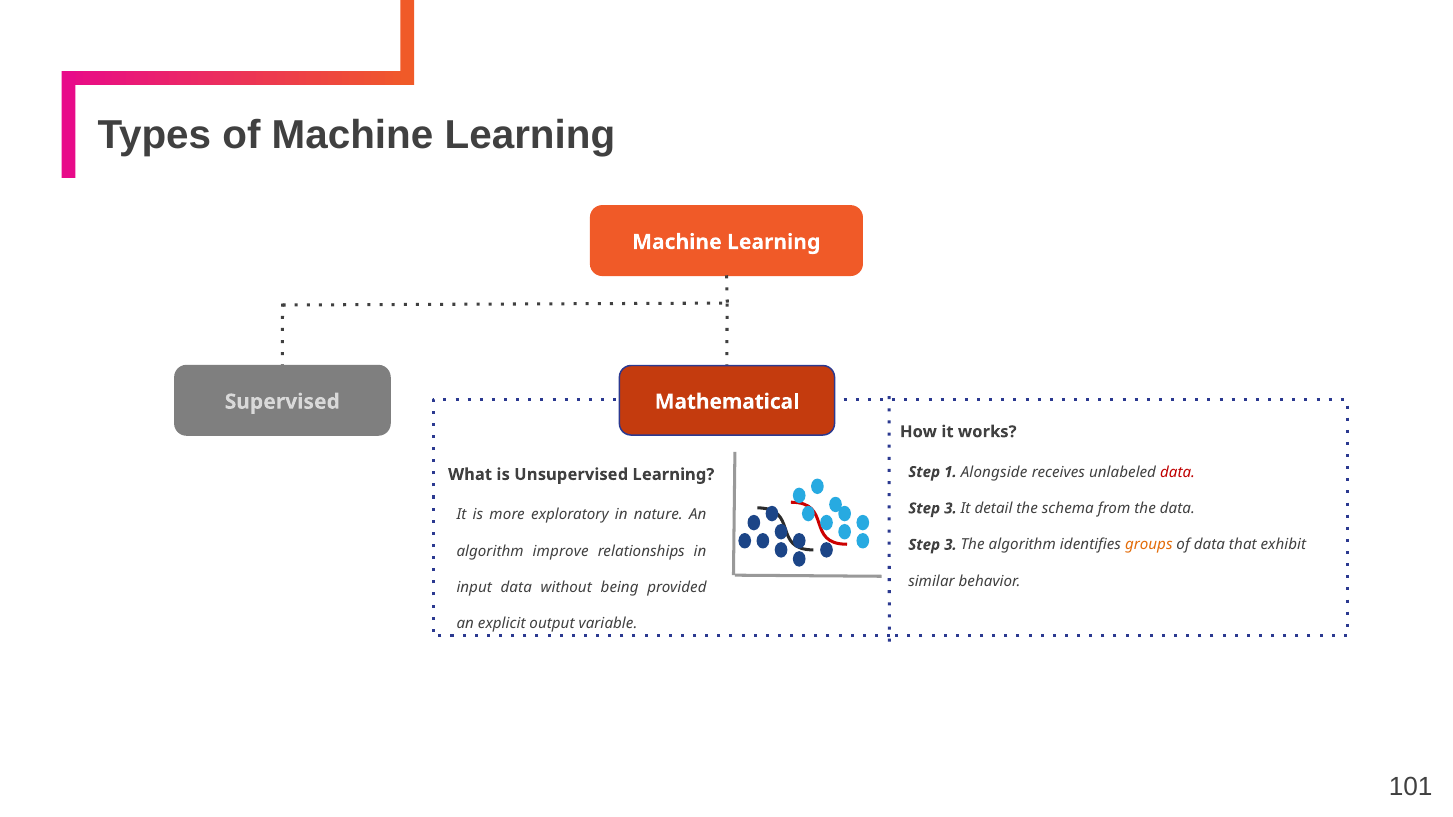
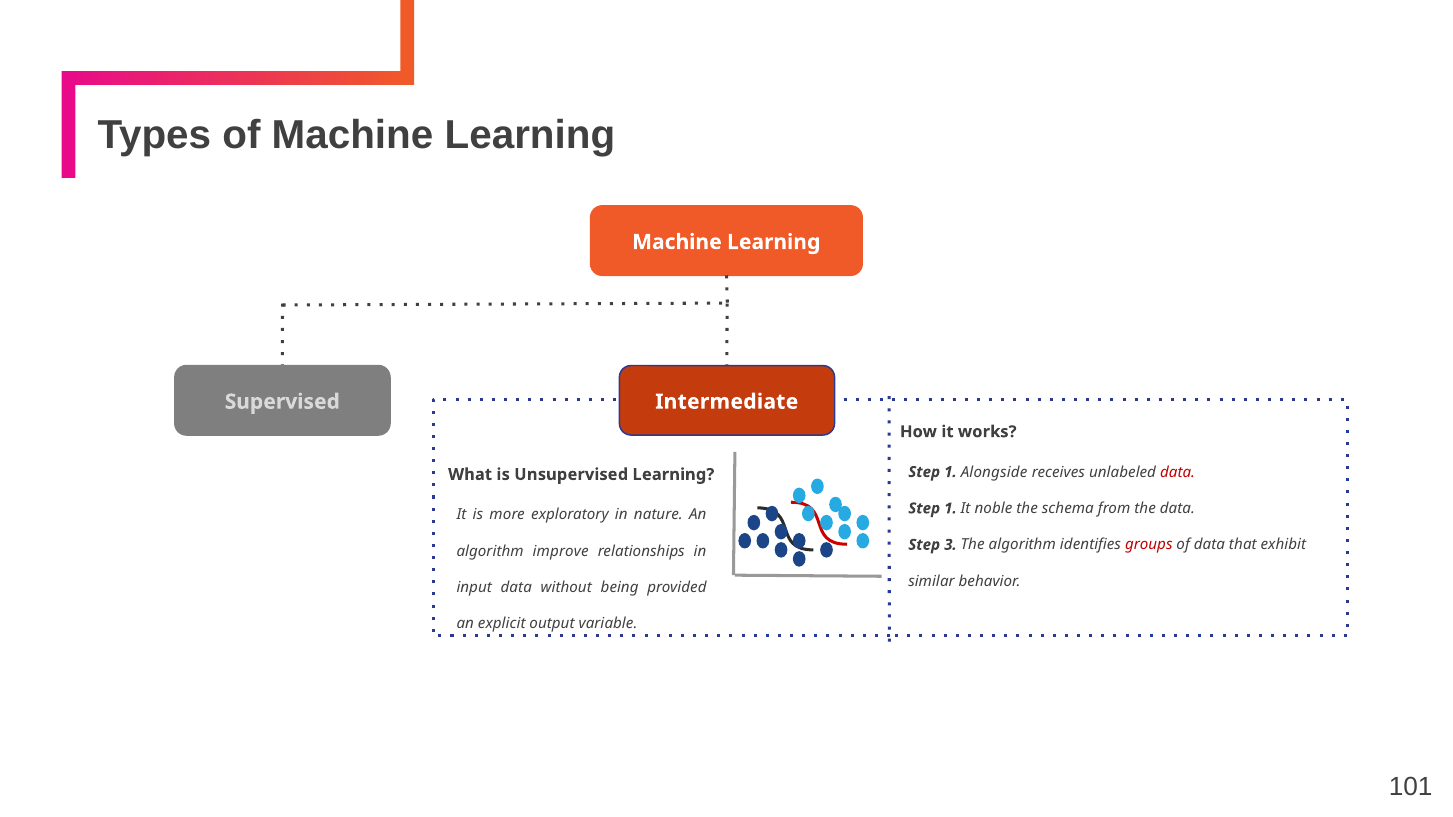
Mathematical: Mathematical -> Intermediate (727, 402)
3: 3 -> 1 (950, 509)
detail: detail -> noble (994, 509)
groups colour: orange -> red (1149, 545)
